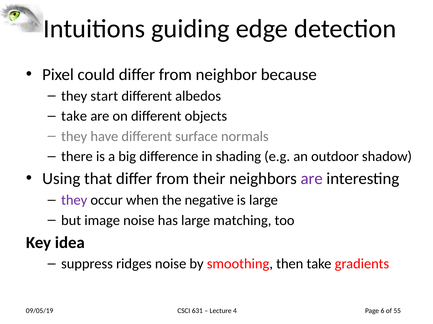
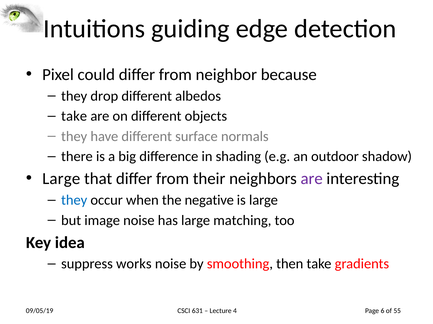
start: start -> drop (104, 96)
Using: Using -> Large (61, 179)
they colour: purple -> blue (74, 201)
ridges: ridges -> works (134, 265)
